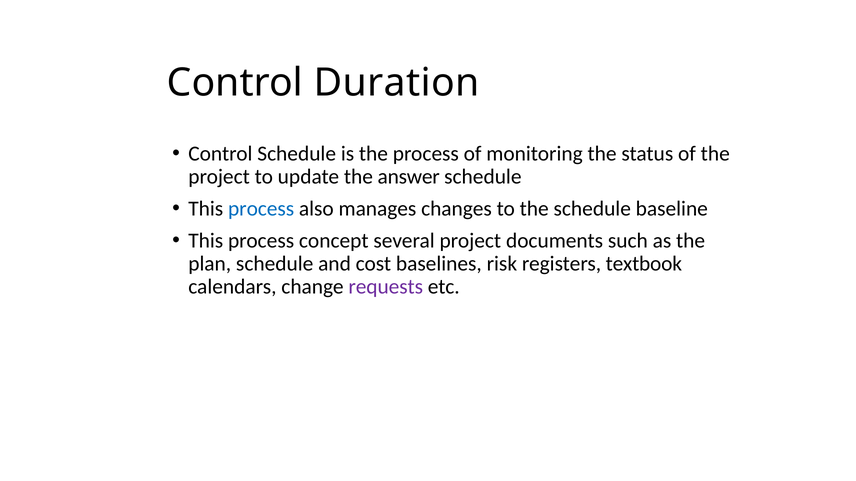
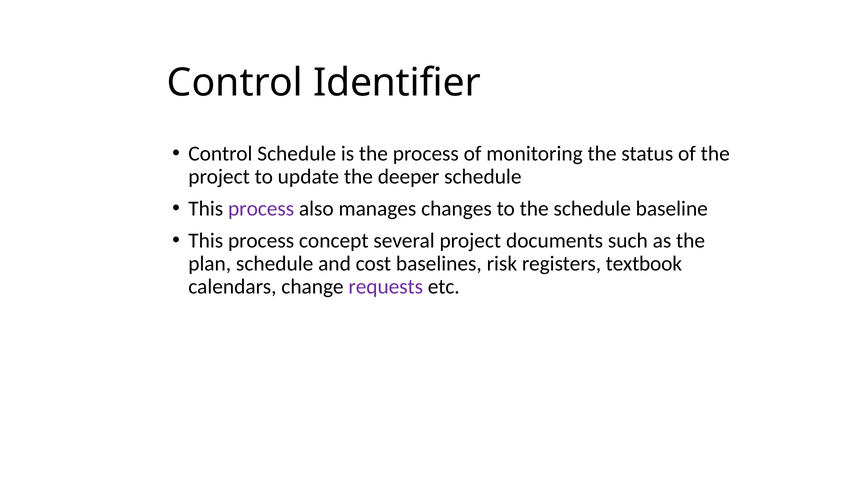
Duration: Duration -> Identifier (397, 83)
answer: answer -> deeper (409, 177)
process colour: blue -> purple (261, 209)
